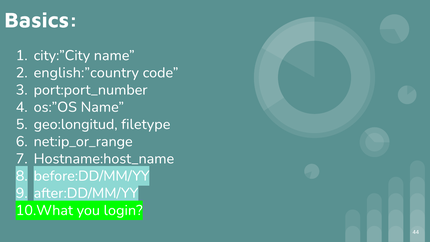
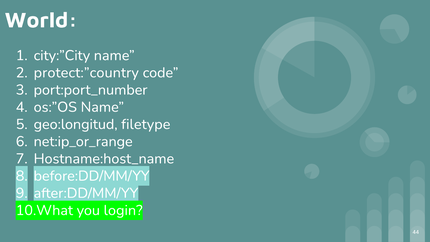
Basics: Basics -> World (41, 20)
english:”country: english:”country -> protect:”country (86, 73)
